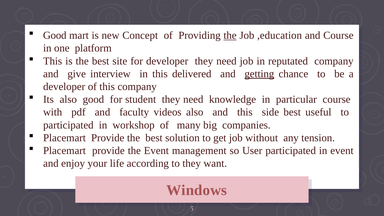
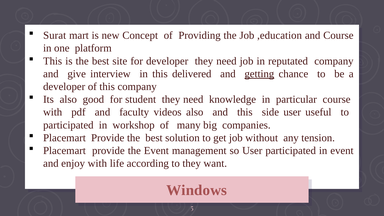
Good: Good -> Surat (55, 35)
the underline: present -> none (230, 35)
side best: best -> user (292, 112)
enjoy your: your -> with (97, 163)
